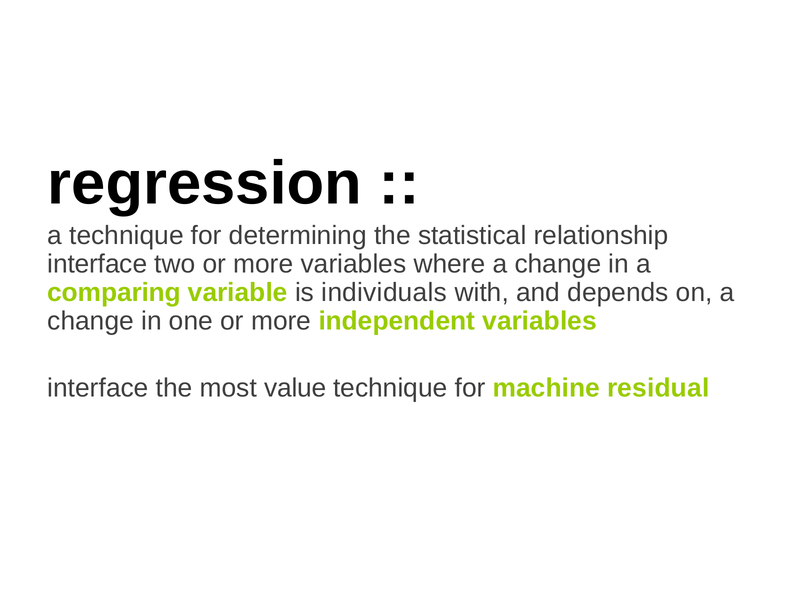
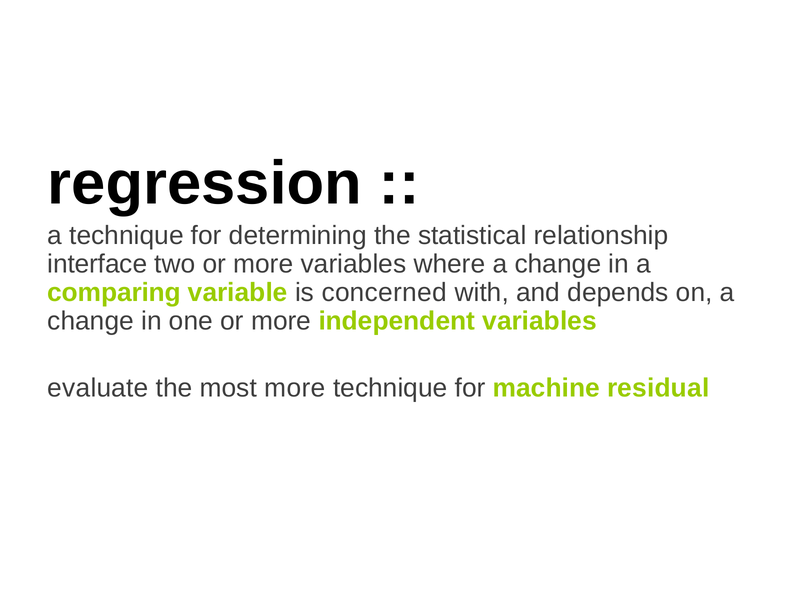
individuals: individuals -> concerned (384, 292)
interface: interface -> evaluate (98, 388)
most value: value -> more (295, 388)
